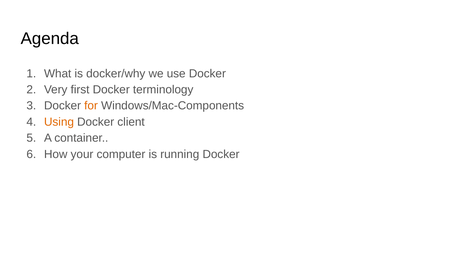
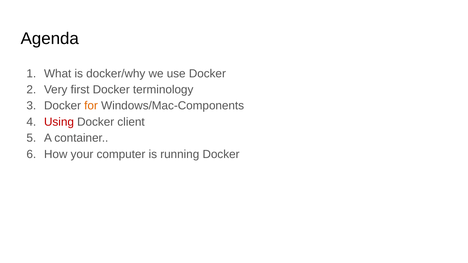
Using colour: orange -> red (59, 122)
